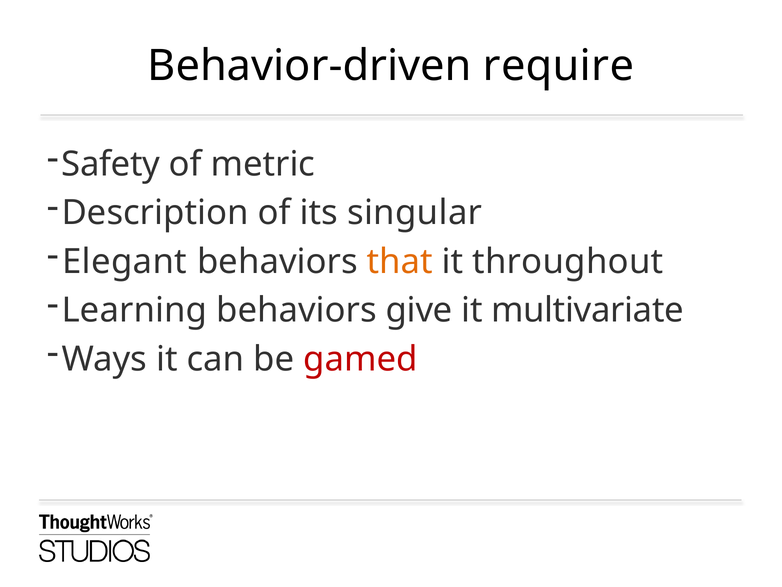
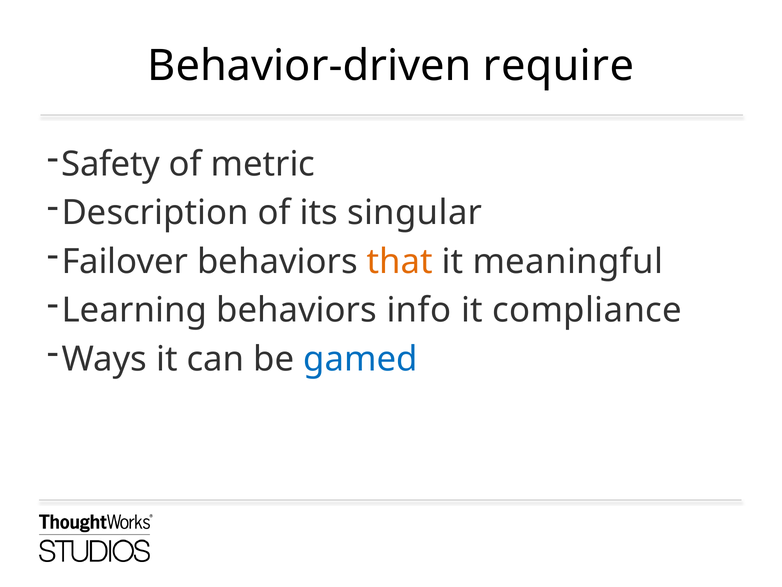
Elegant: Elegant -> Failover (125, 261)
throughout: throughout -> meaningful (568, 261)
give: give -> info (419, 310)
multivariate: multivariate -> compliance (587, 310)
gamed colour: red -> blue (361, 359)
